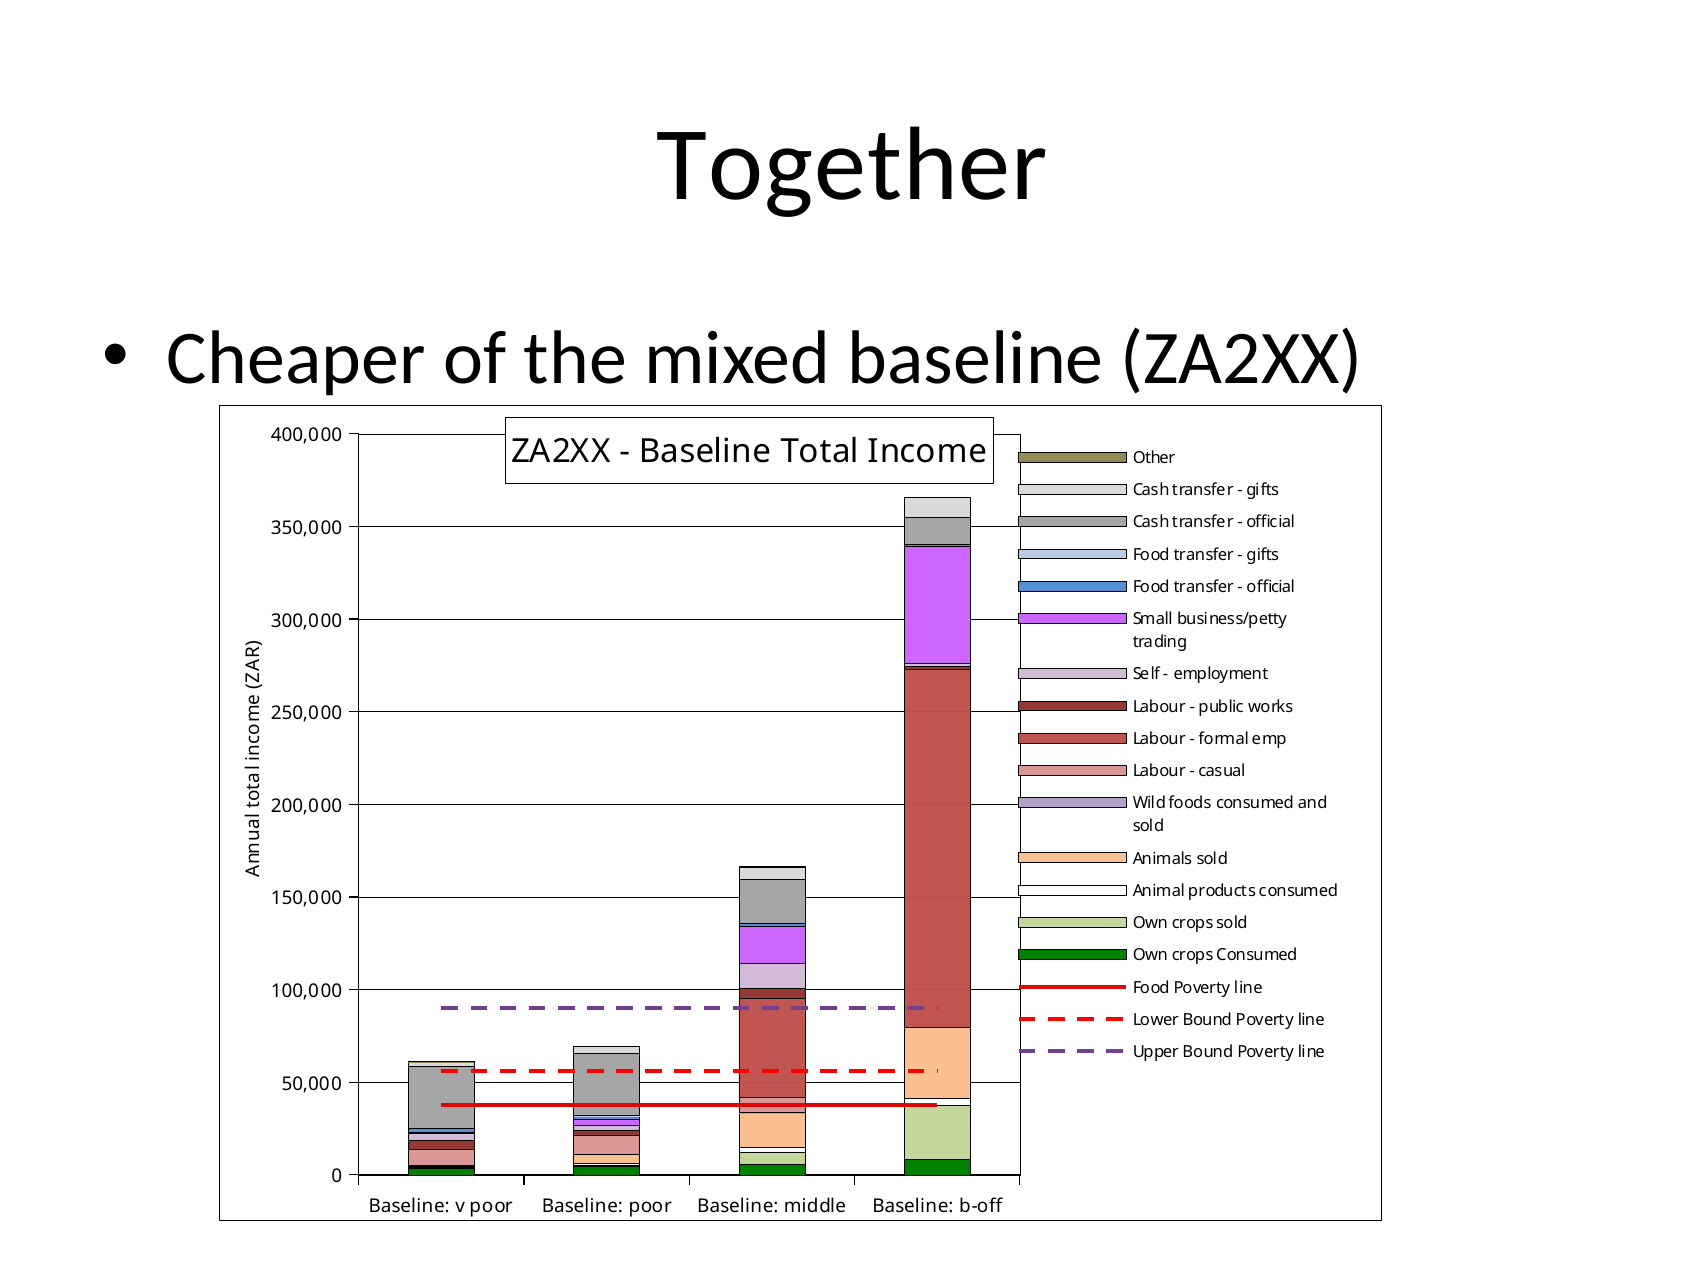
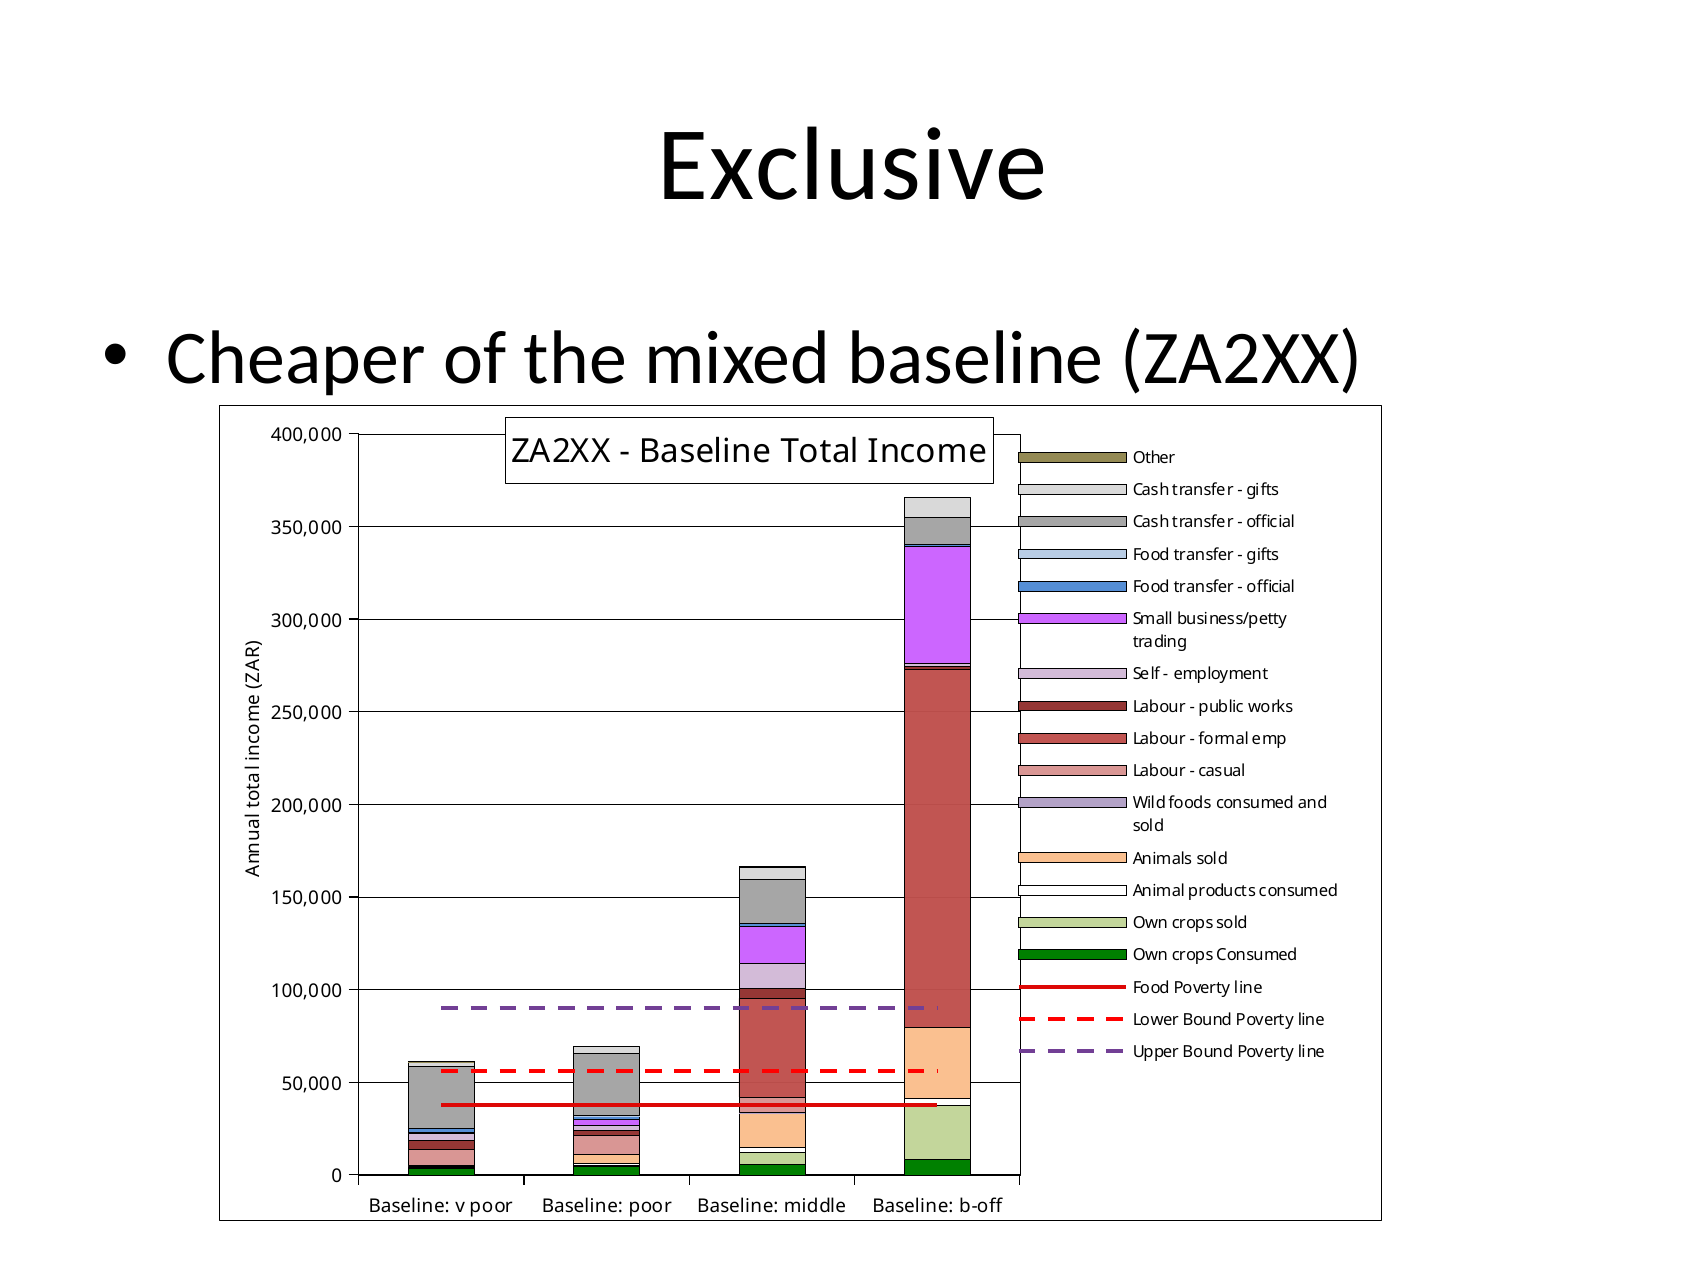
Together: Together -> Exclusive (852, 165)
